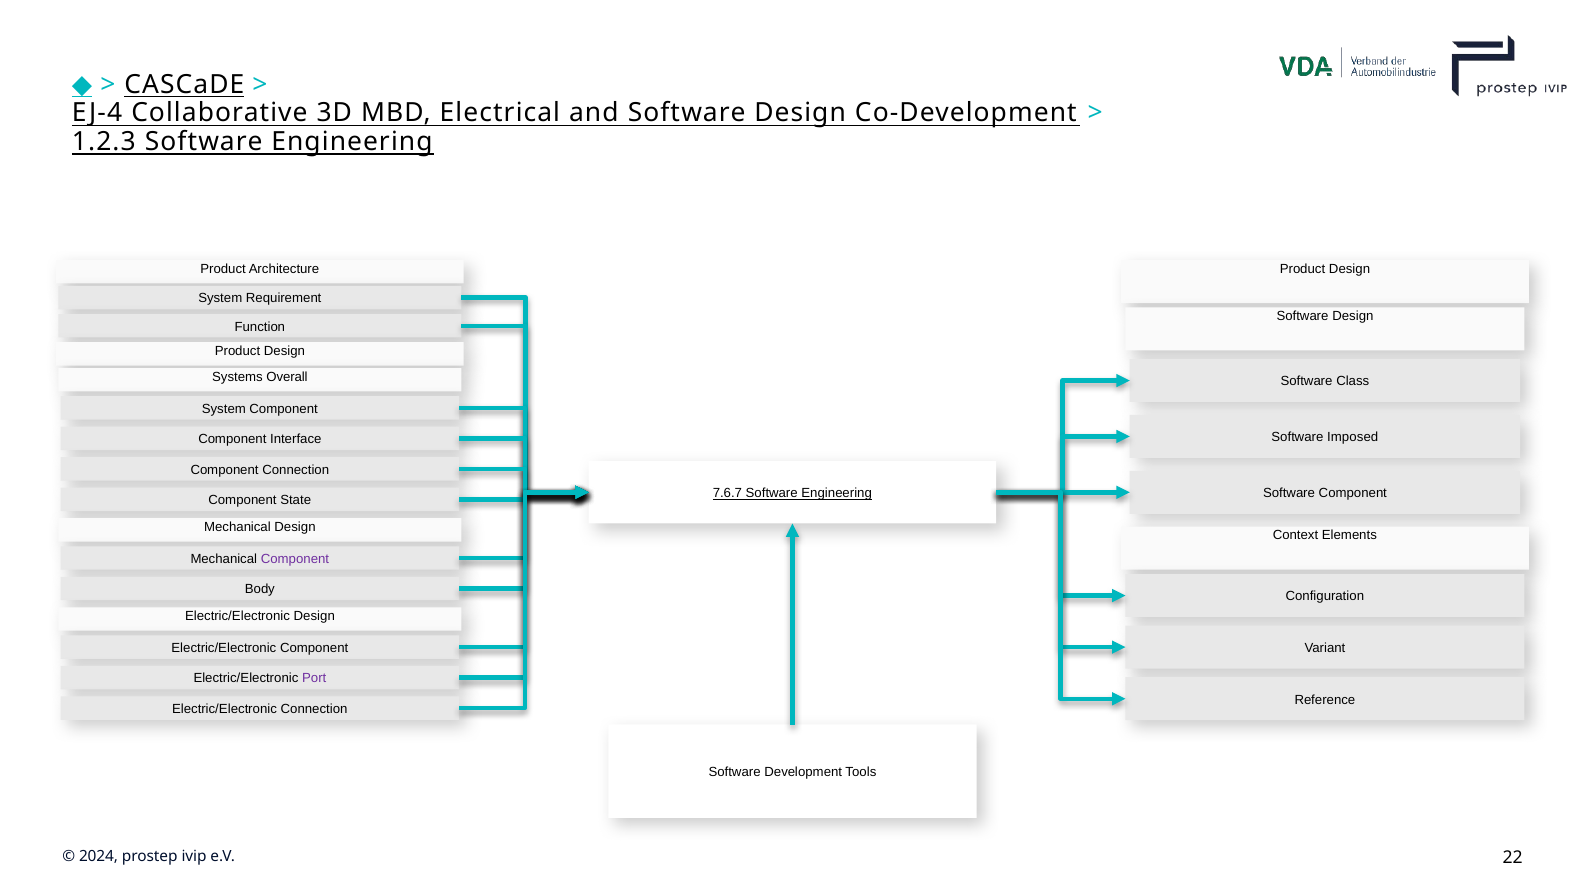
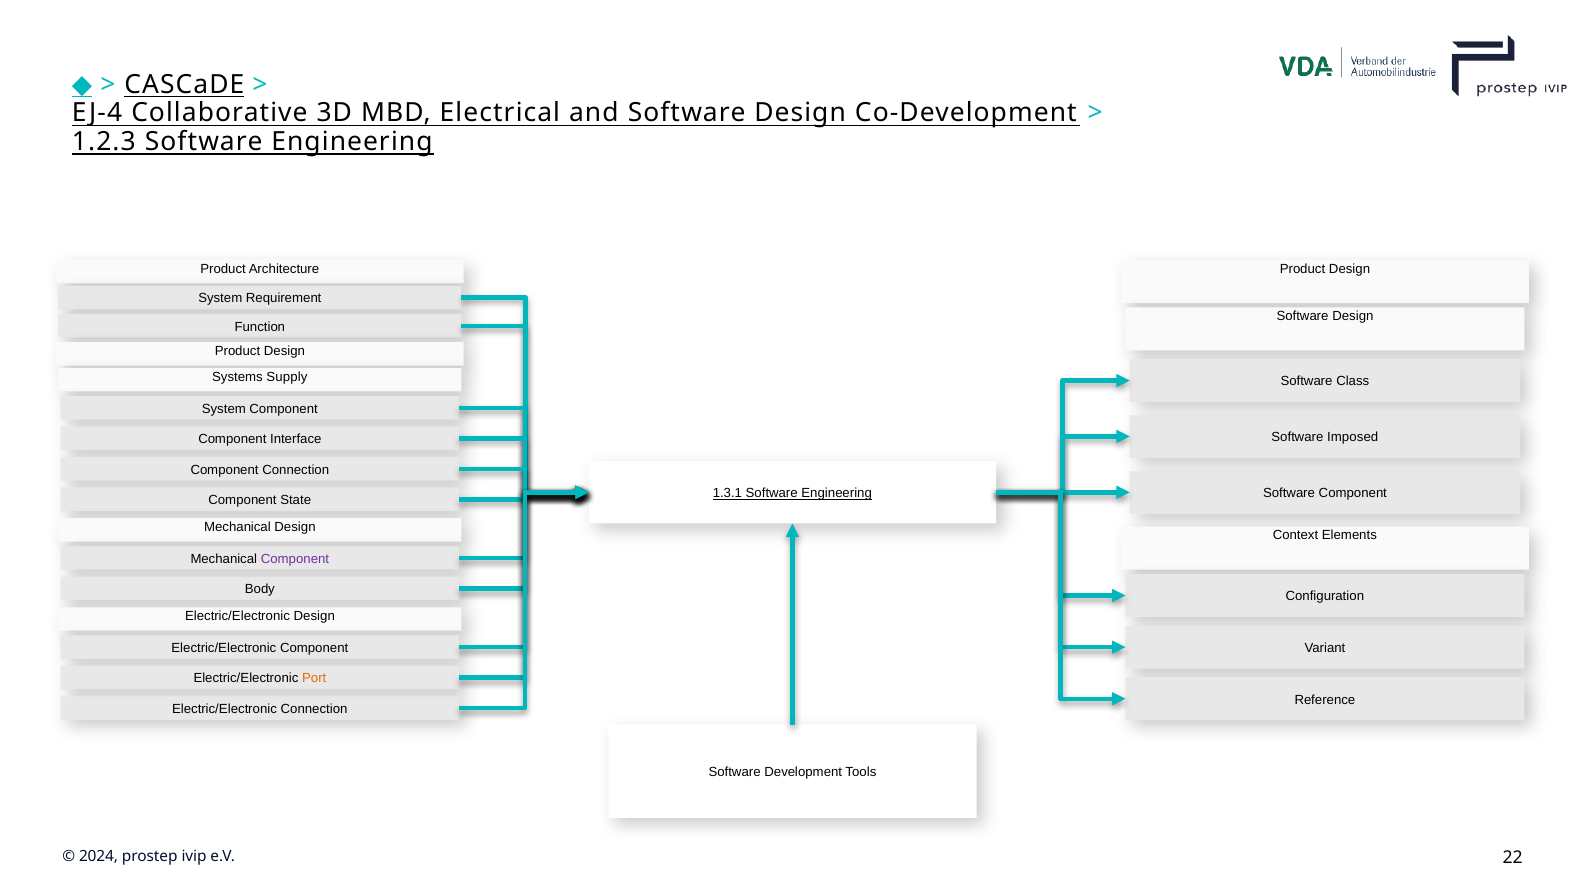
Overall: Overall -> Supply (287, 377)
7.6.7: 7.6.7 -> 1.3.1 (727, 494)
Port colour: purple -> orange (314, 679)
